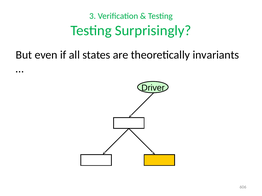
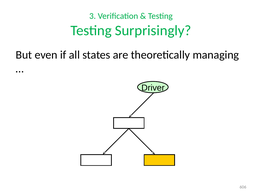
invariants: invariants -> managing (216, 55)
